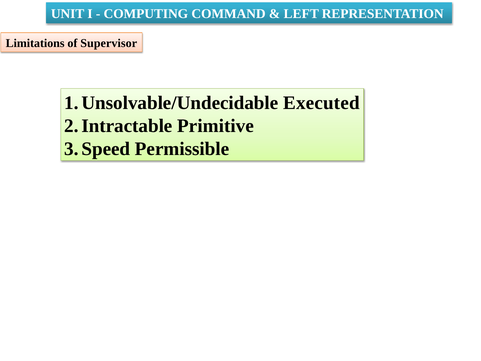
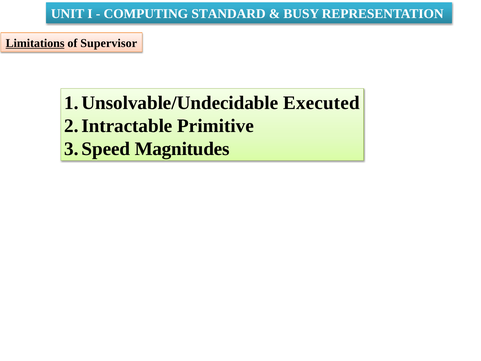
COMMAND: COMMAND -> STANDARD (229, 14)
LEFT: LEFT -> BUSY (301, 14)
Limitations underline: none -> present (35, 43)
Permissible: Permissible -> Magnitudes (182, 149)
